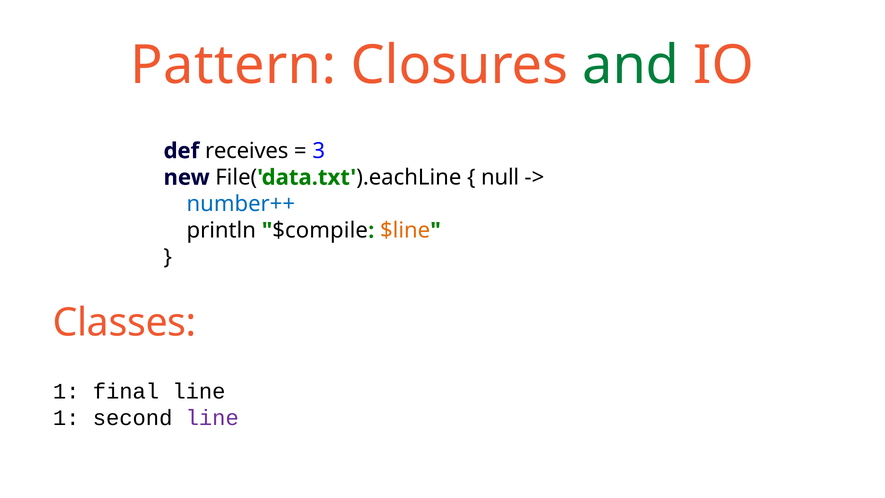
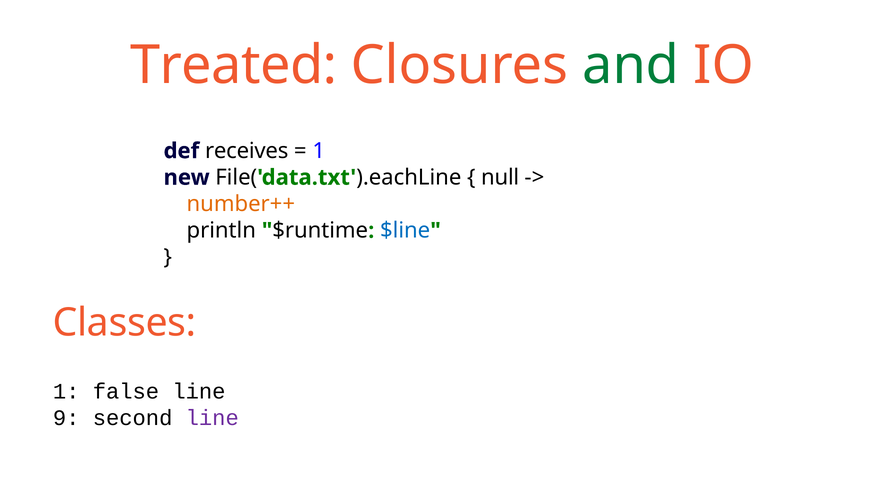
Pattern: Pattern -> Treated (234, 65)
3: 3 -> 1 (319, 151)
number++ colour: blue -> orange (241, 204)
$compile: $compile -> $runtime (320, 230)
$line colour: orange -> blue (405, 230)
final: final -> false (126, 391)
1: 1 -> 9 (66, 418)
